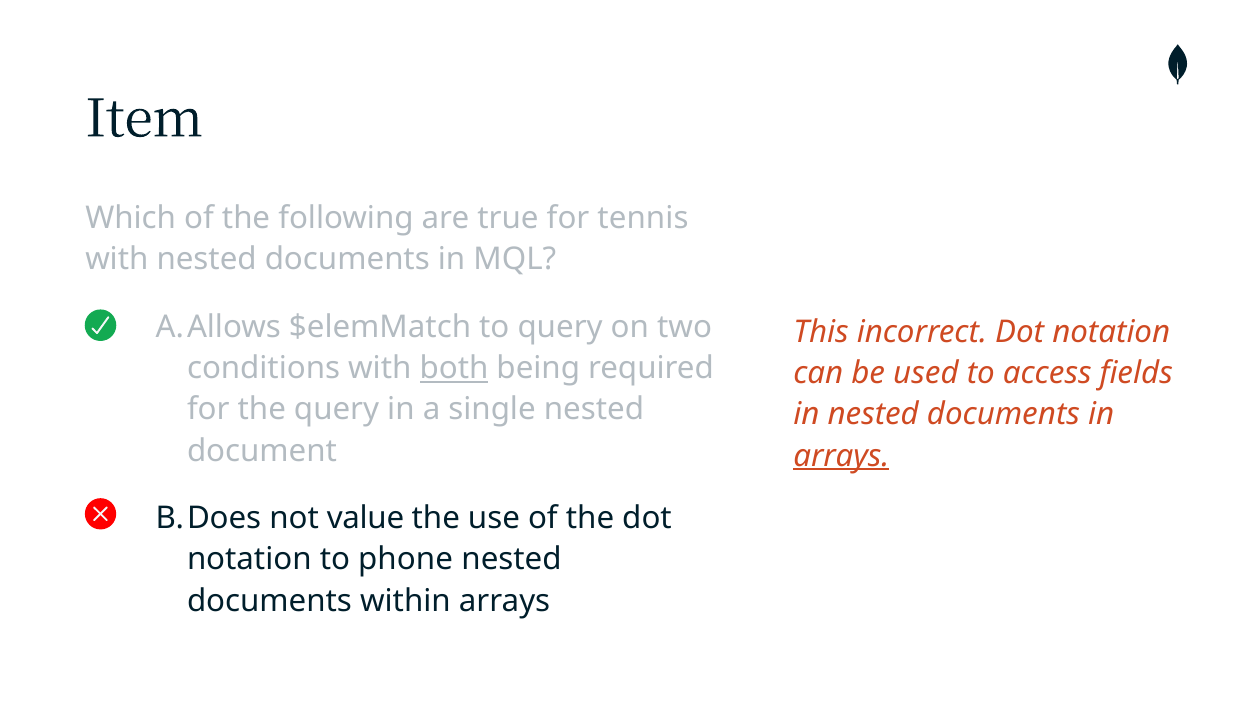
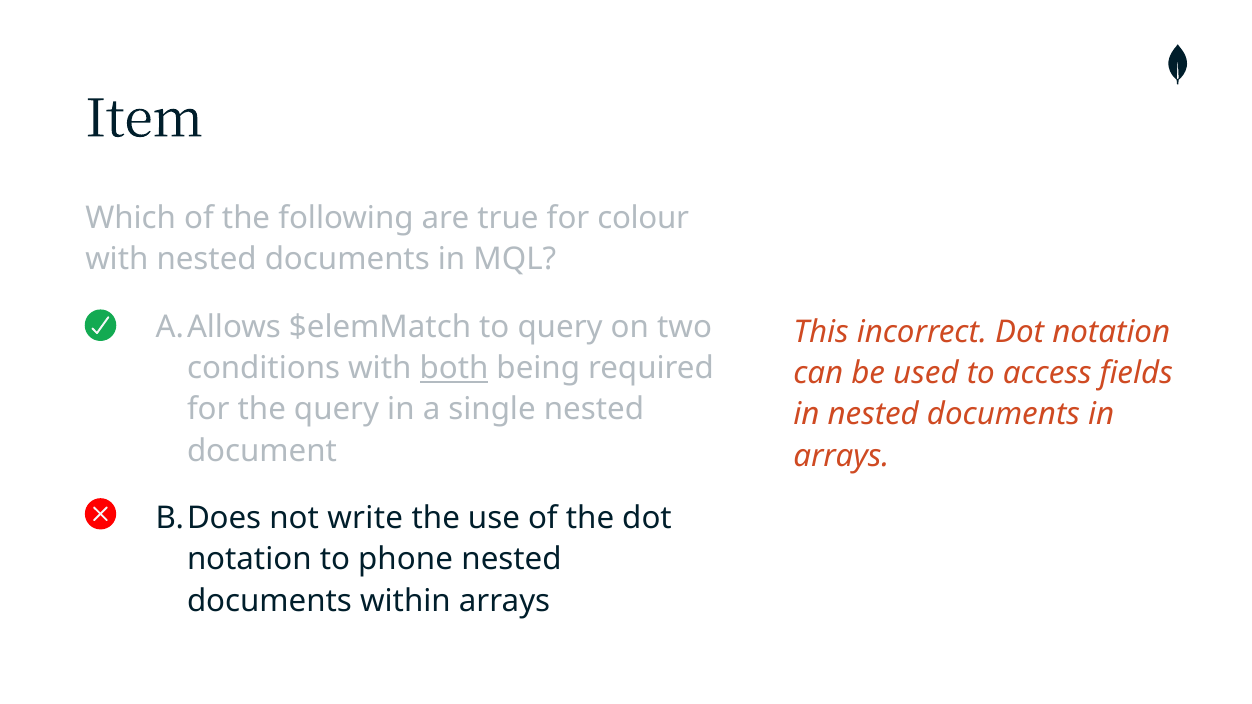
tennis: tennis -> colour (643, 218)
arrays underline: present -> none (841, 456)
value: value -> write (365, 518)
